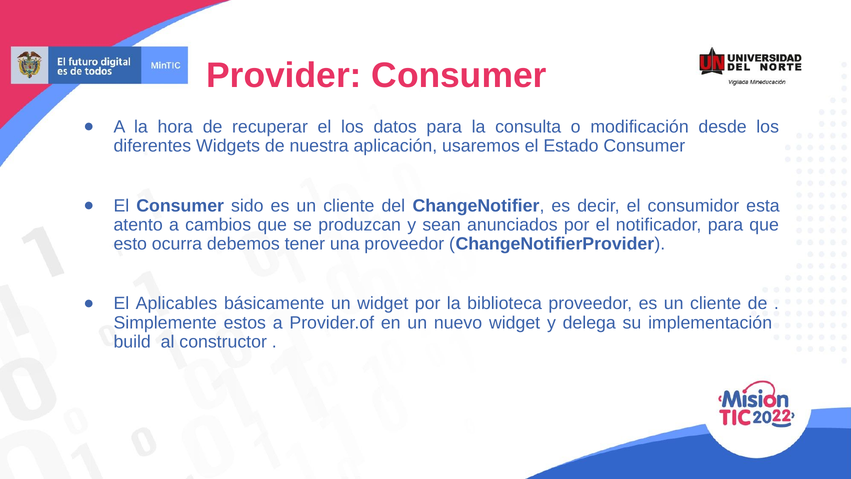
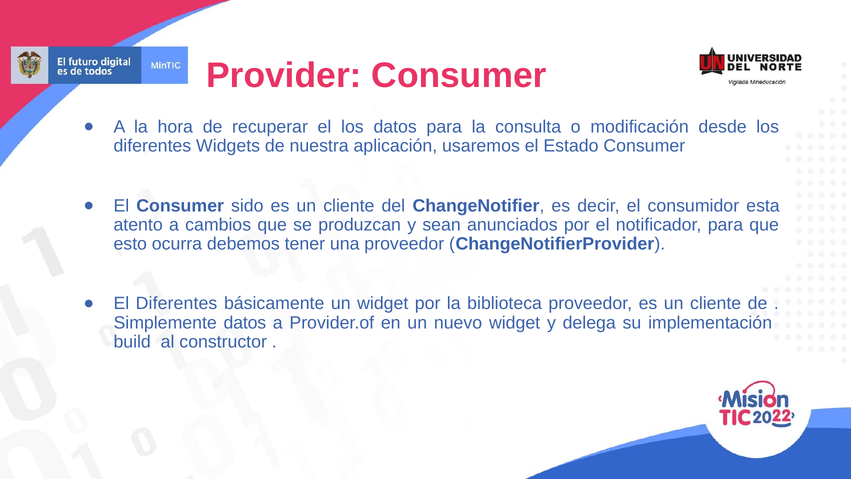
El Aplicables: Aplicables -> Diferentes (177, 303)
Simplemente estos: estos -> datos (245, 323)
